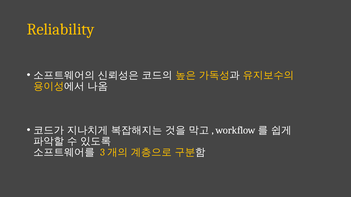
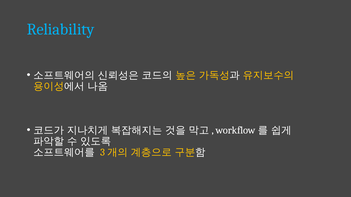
Reliability colour: yellow -> light blue (61, 29)
